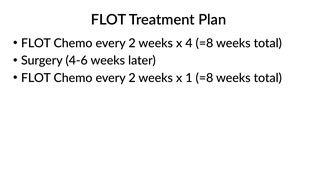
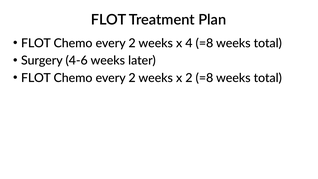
x 1: 1 -> 2 (189, 78)
